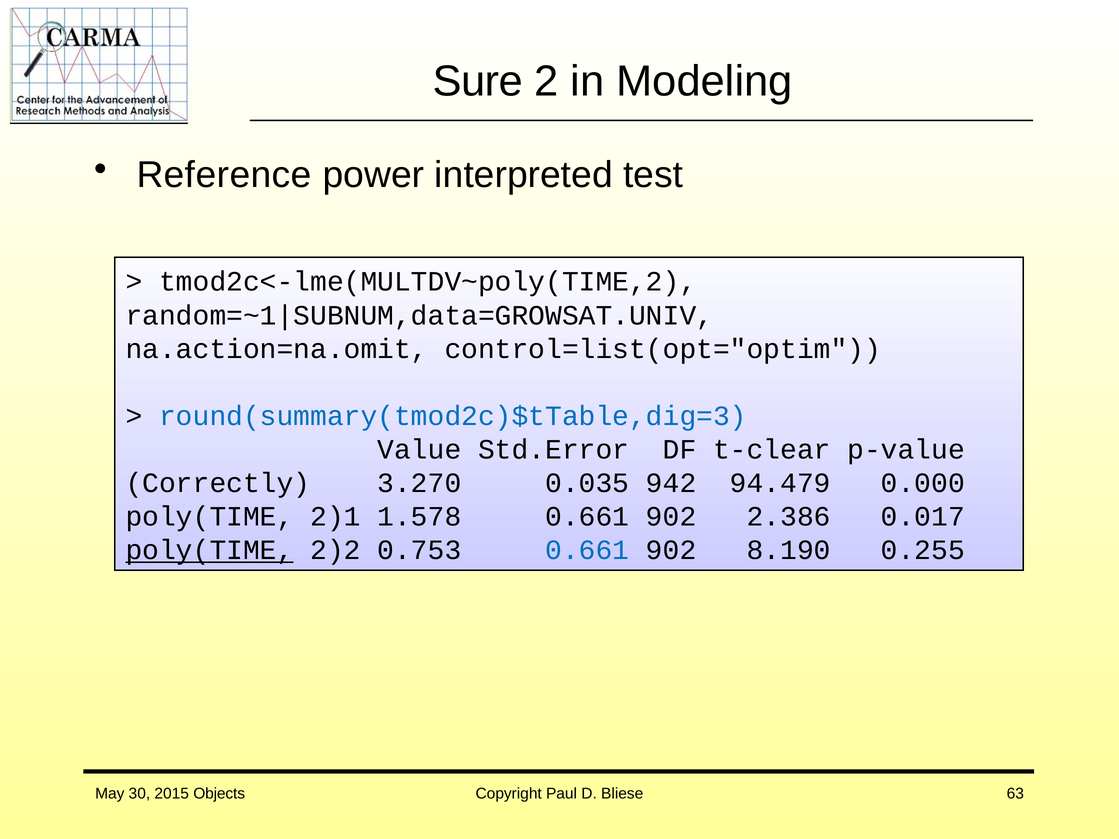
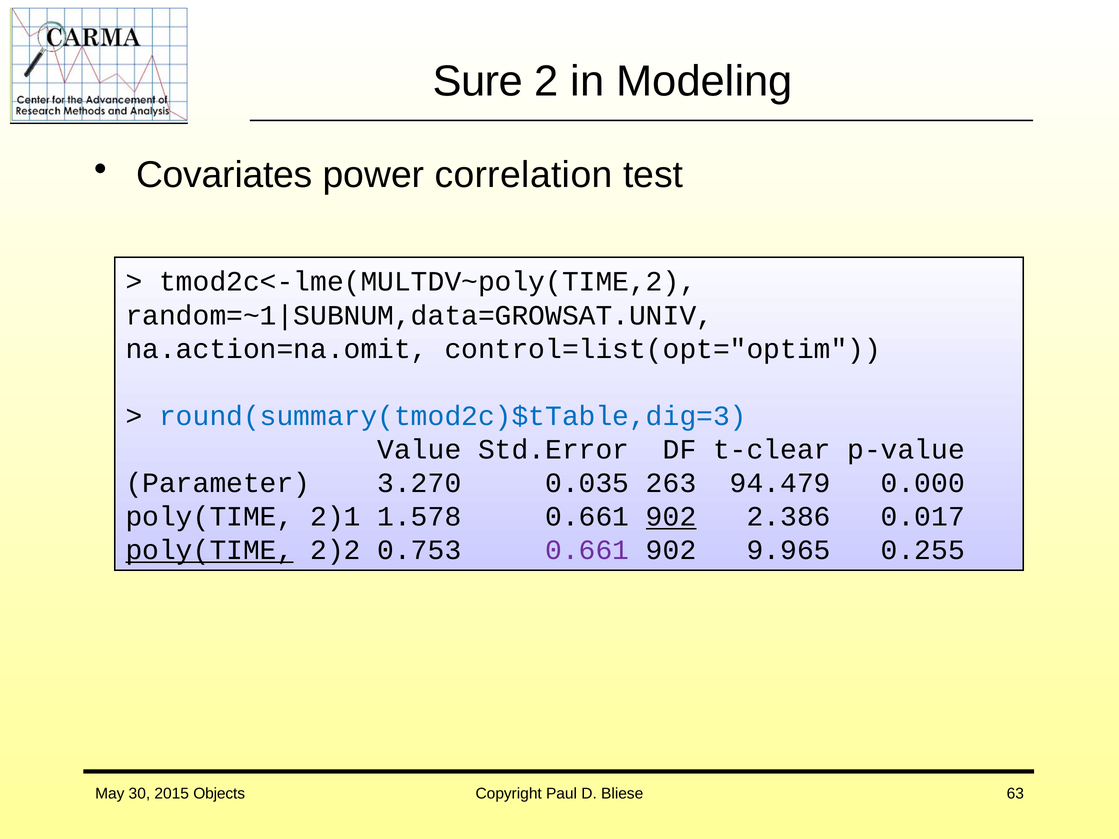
Reference: Reference -> Covariates (224, 175)
interpreted: interpreted -> correlation (523, 175)
Correctly: Correctly -> Parameter (218, 483)
942: 942 -> 263 (671, 483)
902 underline: none -> present (671, 517)
0.661 colour: blue -> purple (587, 550)
8.190: 8.190 -> 9.965 (789, 550)
